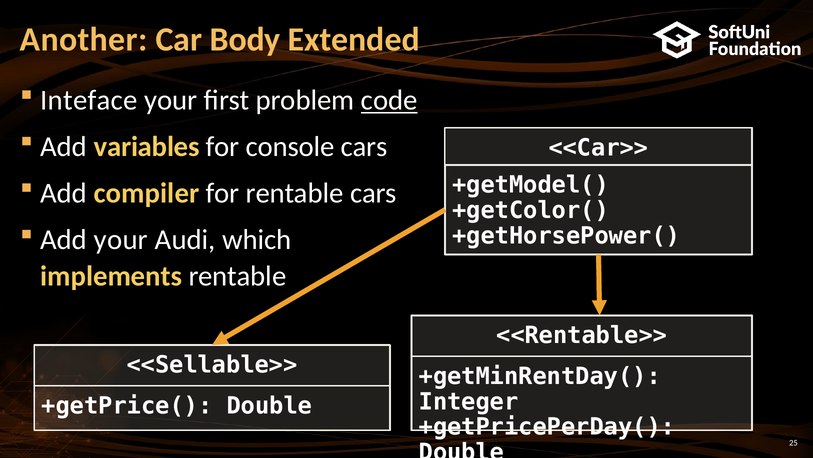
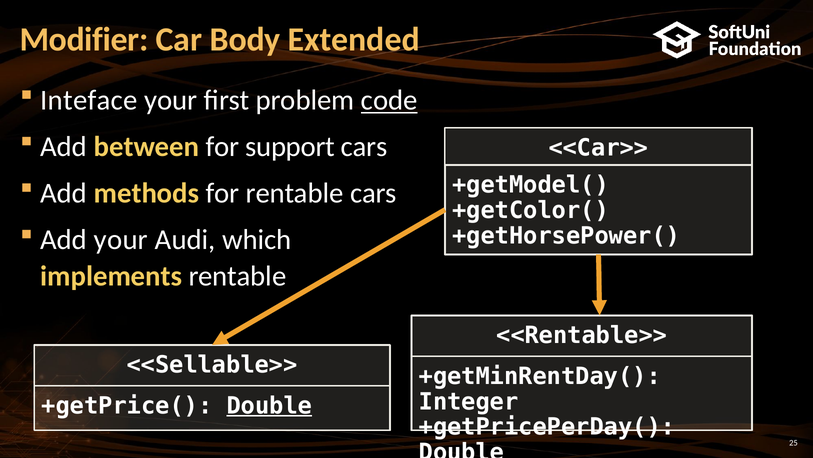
Another: Another -> Modifier (84, 40)
variables: variables -> between (147, 147)
console: console -> support (290, 147)
compiler: compiler -> methods (147, 193)
Double underline: none -> present (269, 405)
